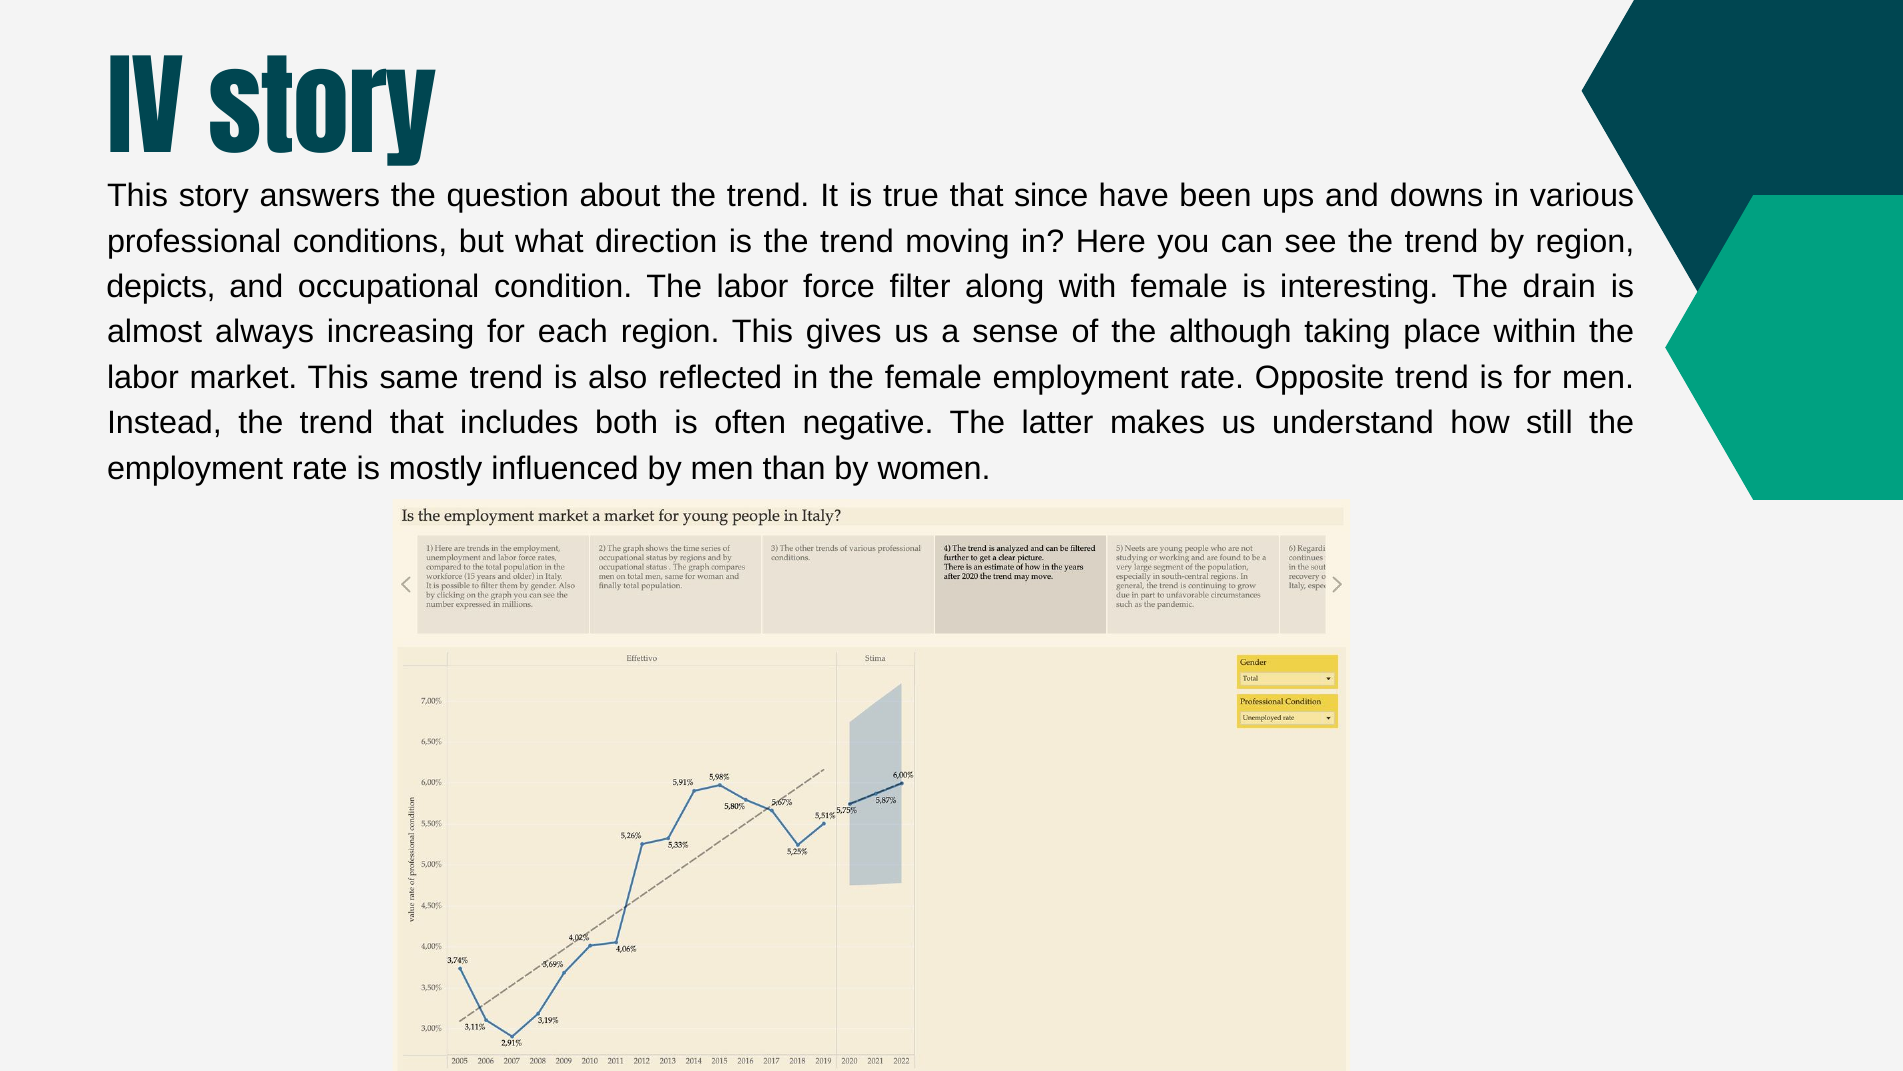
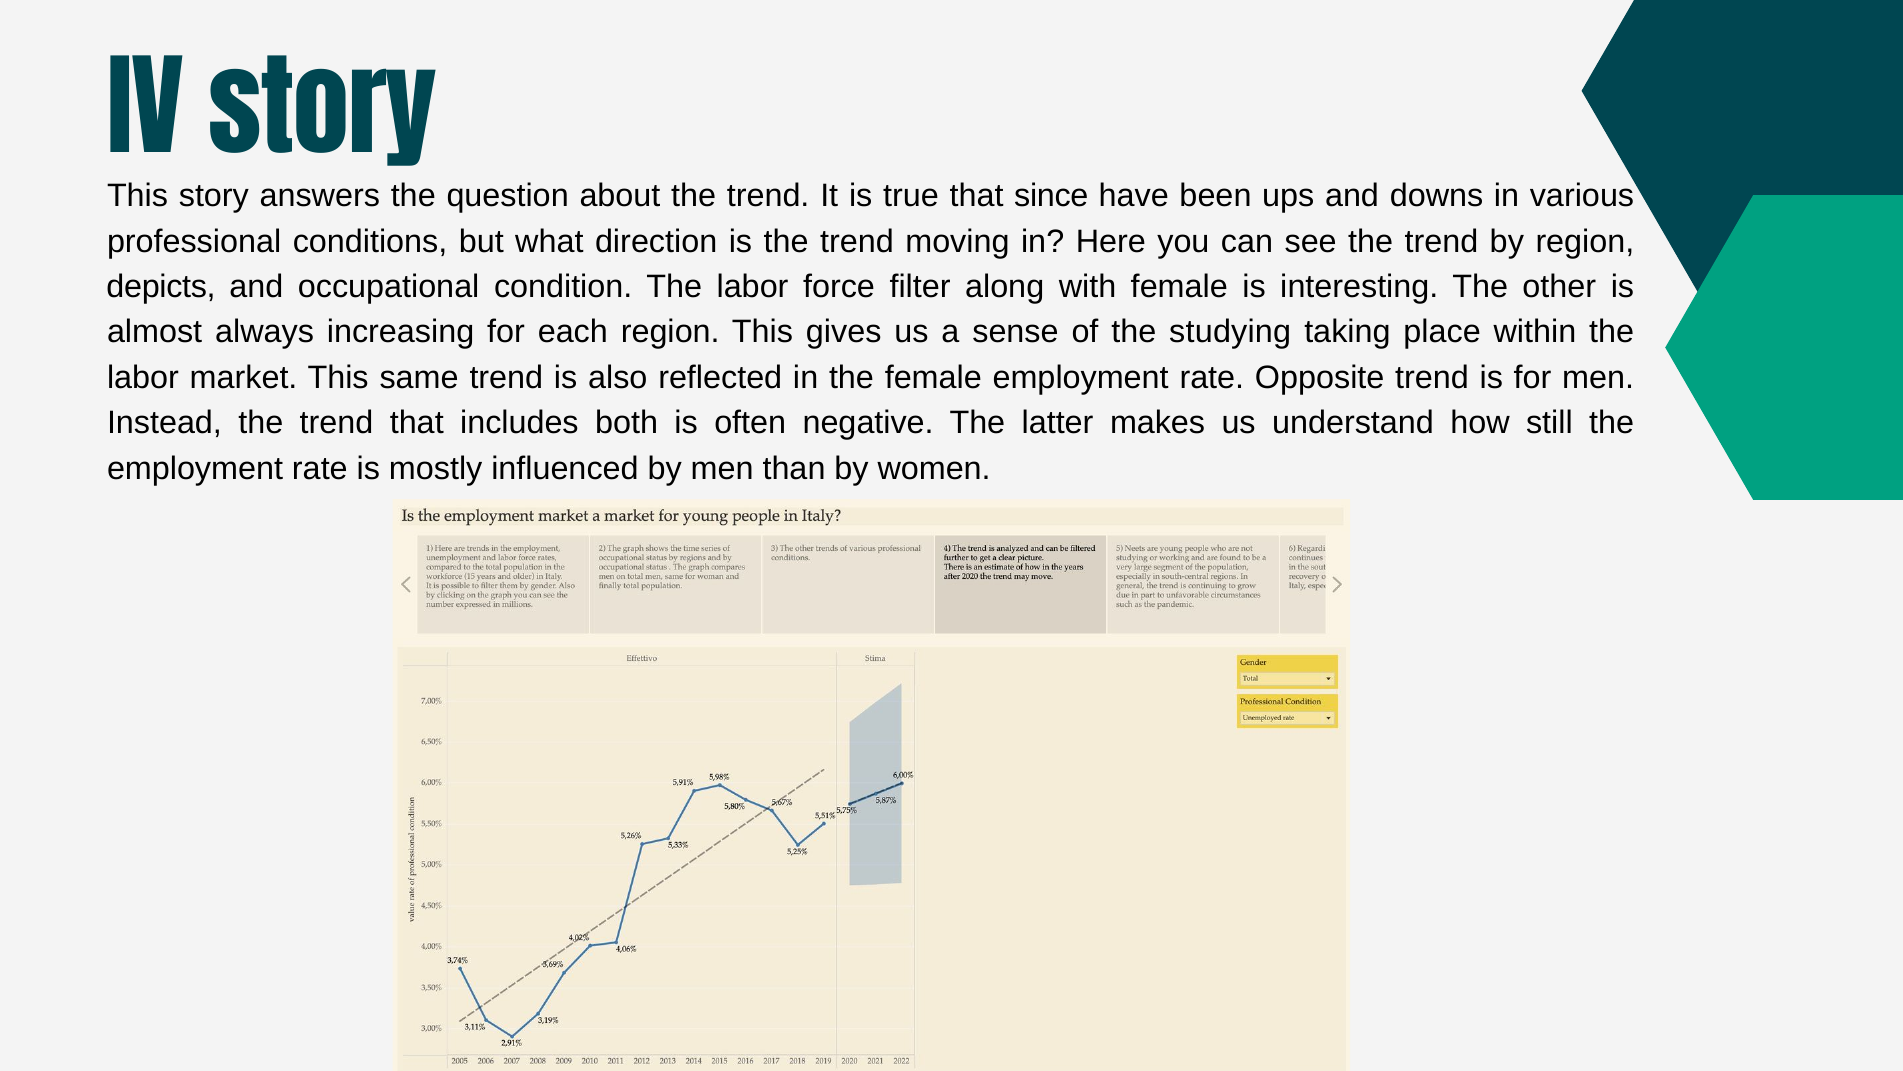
drain: drain -> other (1559, 287)
although: although -> studying (1230, 332)
